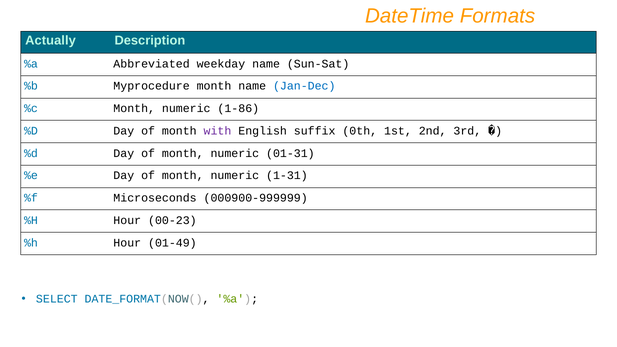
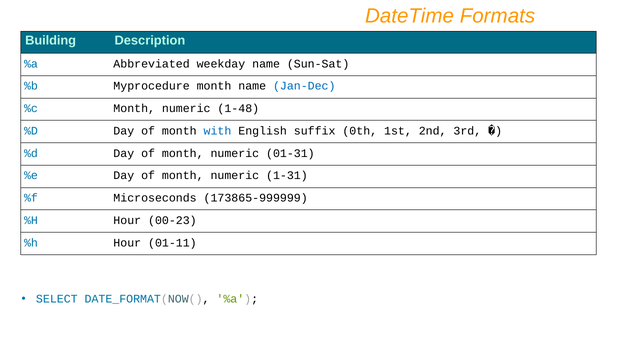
Actually: Actually -> Building (51, 41)
1-86: 1-86 -> 1-48 (238, 109)
with colour: purple -> blue (217, 131)
000900-999999: 000900-999999 -> 173865-999999 (256, 198)
01-49: 01-49 -> 01-11 (172, 243)
